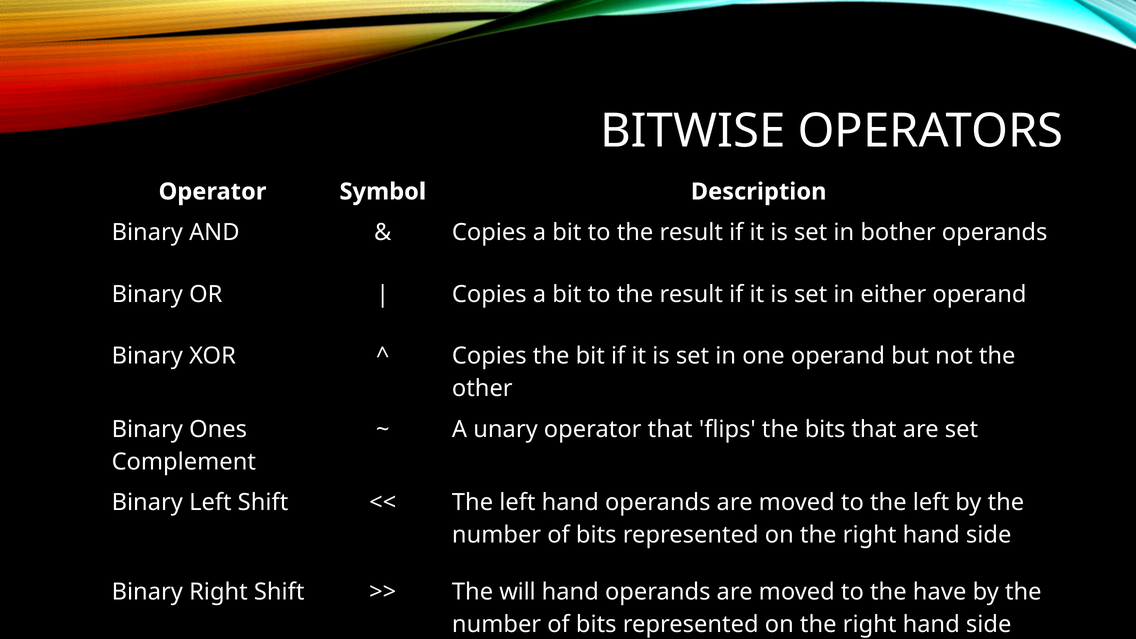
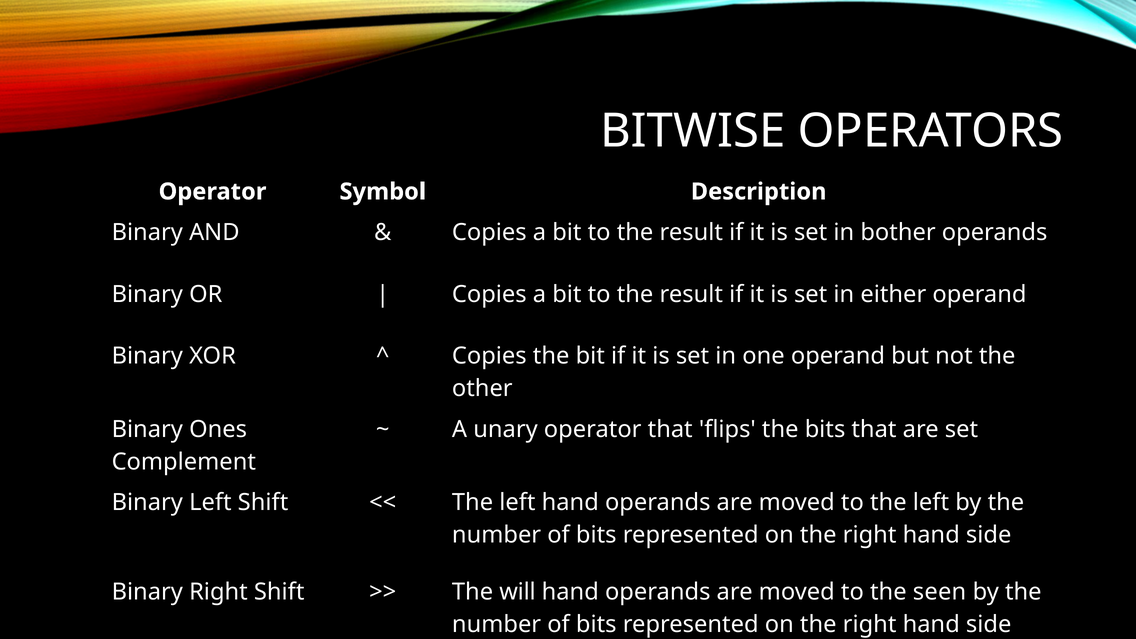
have: have -> seen (940, 592)
